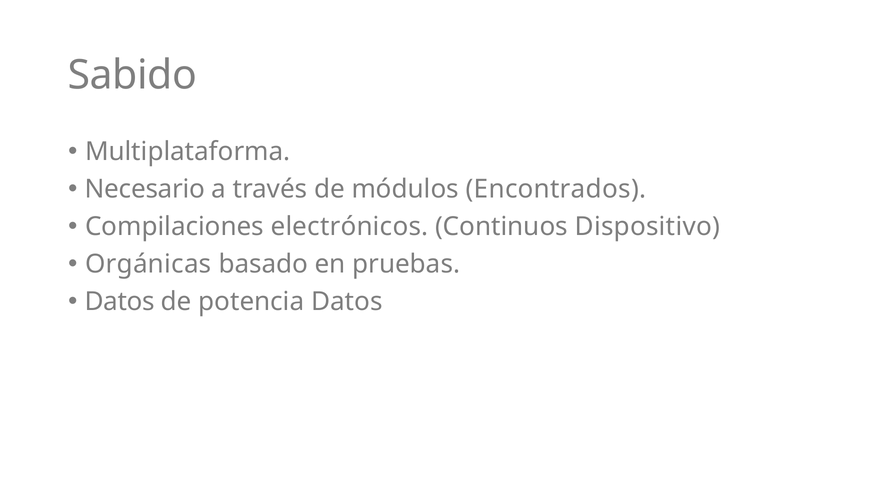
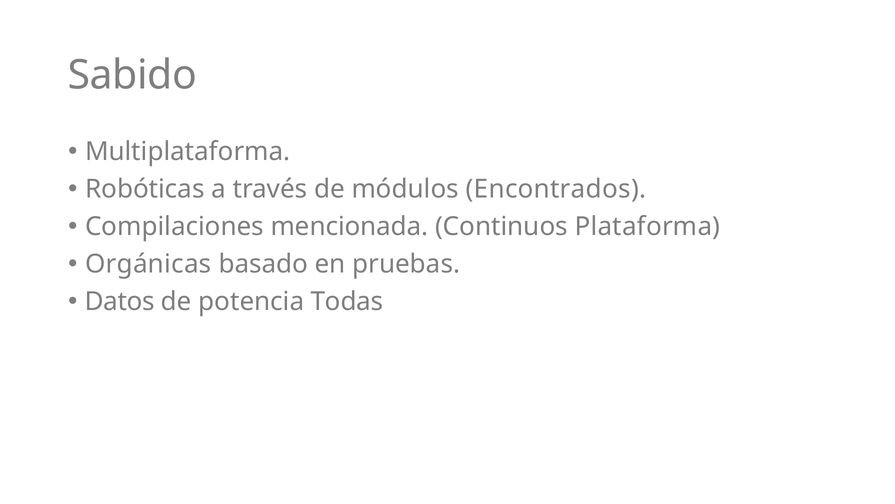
Necesario: Necesario -> Robóticas (145, 189)
electrónicos: electrónicos -> mencionada (350, 226)
Dispositivo: Dispositivo -> Plataforma (647, 226)
potencia Datos: Datos -> Todas (347, 301)
